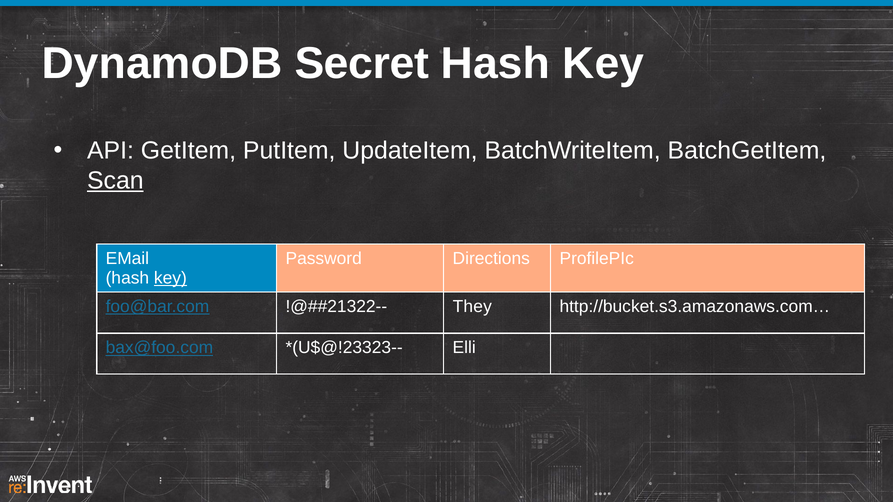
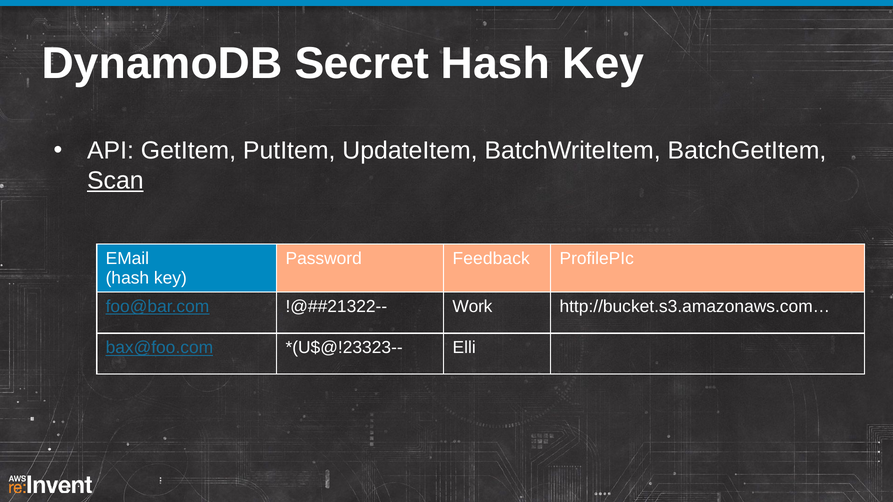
Directions: Directions -> Feedback (491, 259)
key underline: present -> none (170, 278)
They: They -> Work (472, 307)
